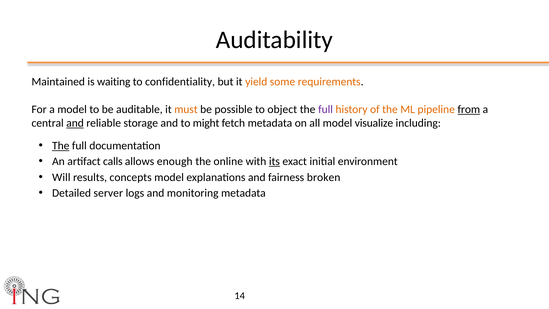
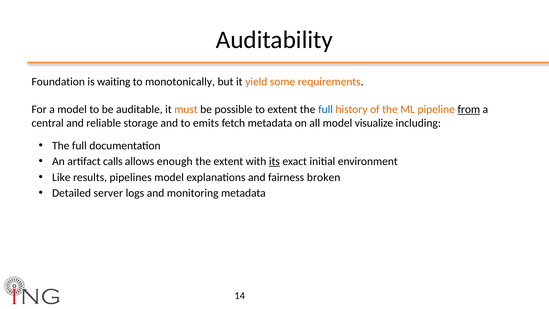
Maintained: Maintained -> Foundation (58, 82)
confidentiality: confidentiality -> monotonically (180, 82)
to object: object -> extent (282, 109)
full colour: purple -> blue (326, 109)
and underline: present -> none (75, 123)
might: might -> emits (206, 123)
The underline: present -> none (61, 146)
the online: online -> extent (228, 161)
Will: Will -> Like (61, 177)
concepts: concepts -> pipelines (131, 177)
